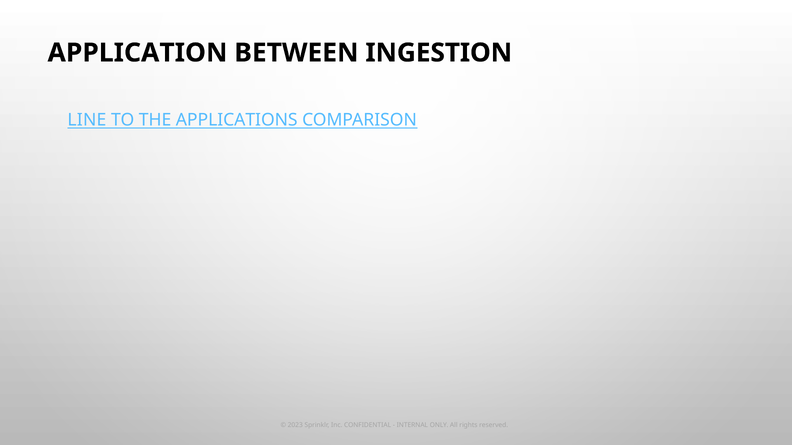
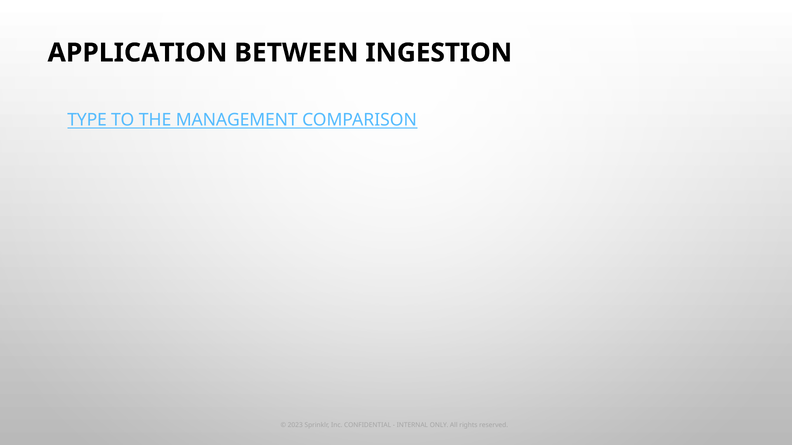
LINE: LINE -> TYPE (87, 120)
APPLICATIONS: APPLICATIONS -> MANAGEMENT (237, 120)
